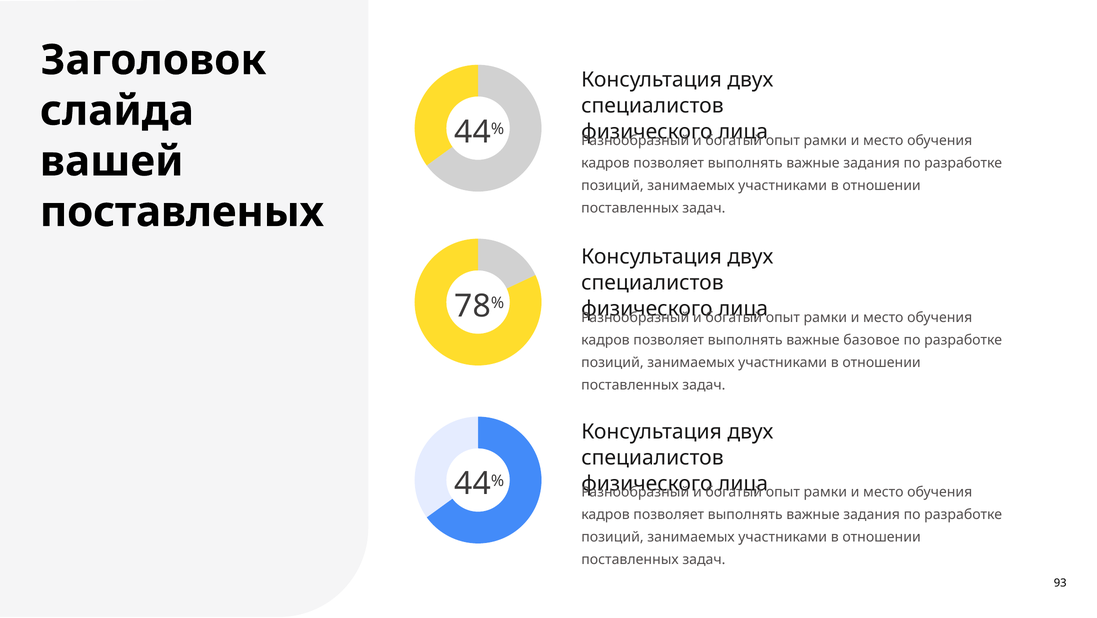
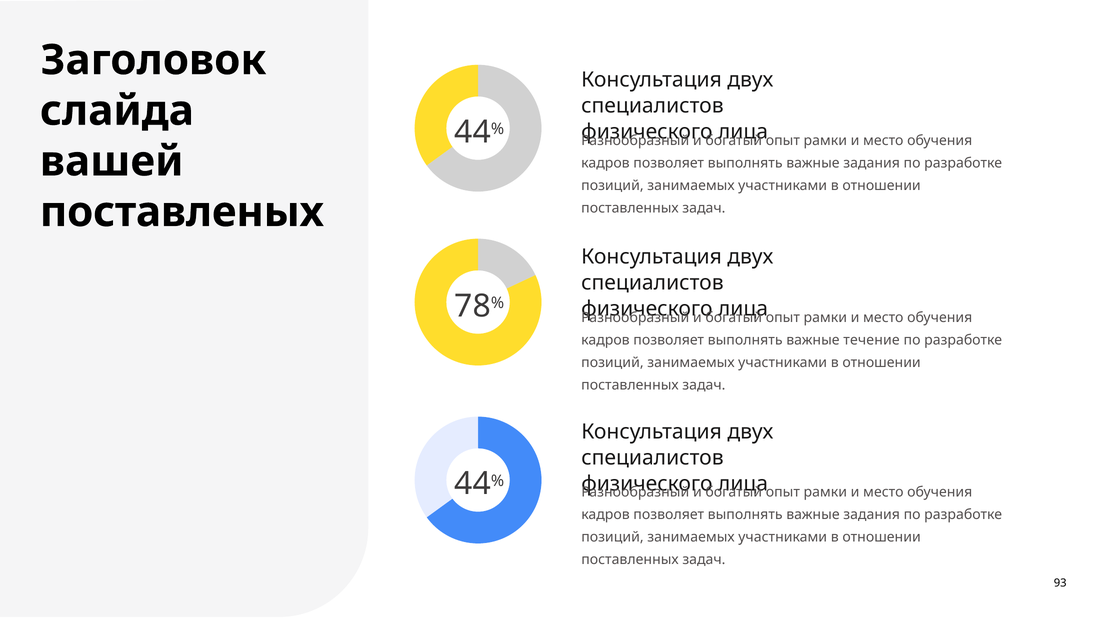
базовое: базовое -> течение (872, 340)
